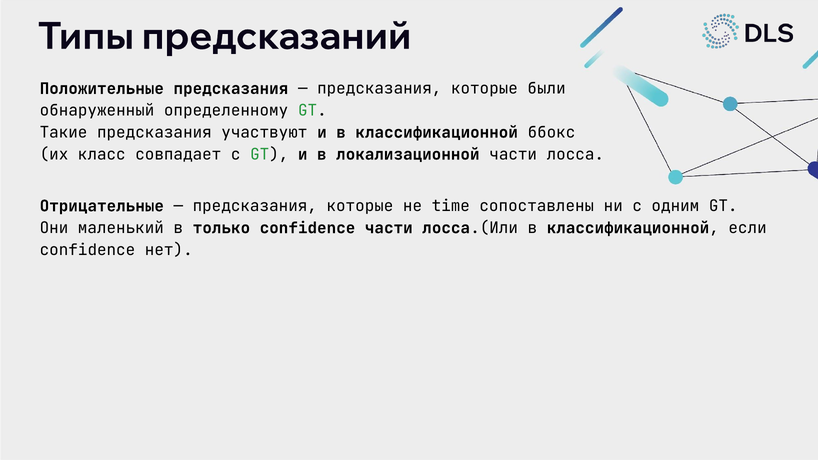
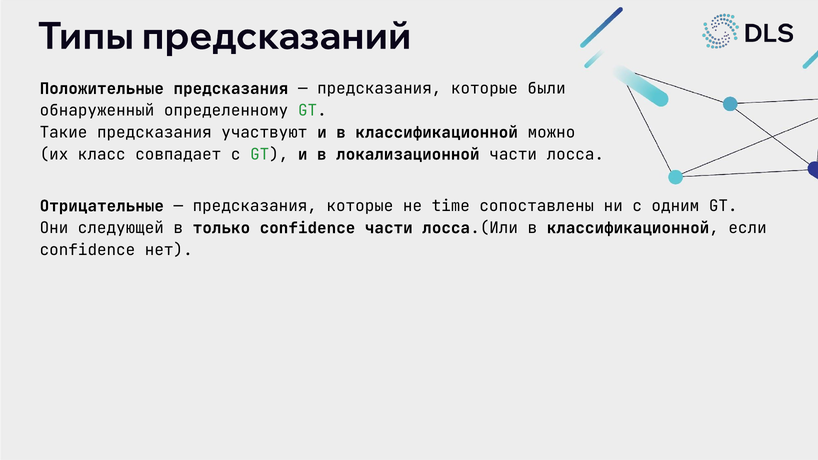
ббокс: ббокс -> можно (551, 133)
маленький: маленький -> следующей (121, 228)
